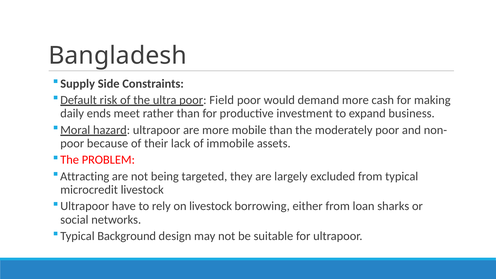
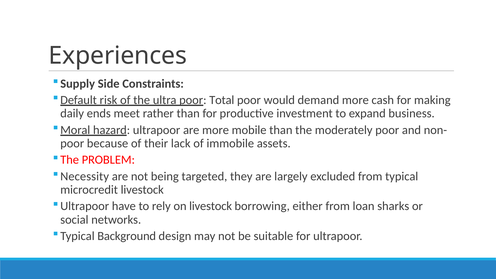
Bangladesh: Bangladesh -> Experiences (118, 56)
Field: Field -> Total (222, 100)
Attracting: Attracting -> Necessity (85, 176)
